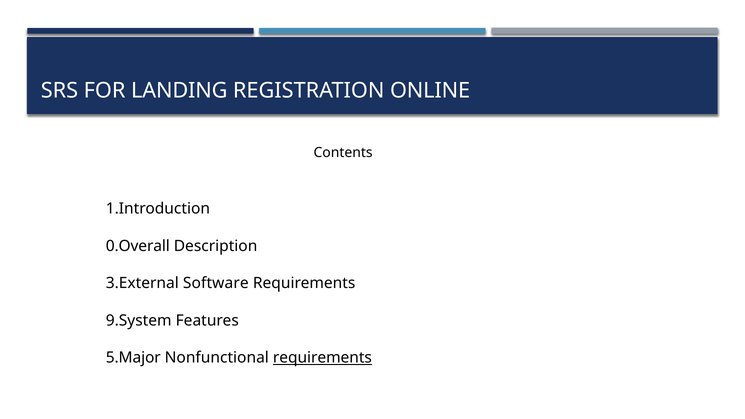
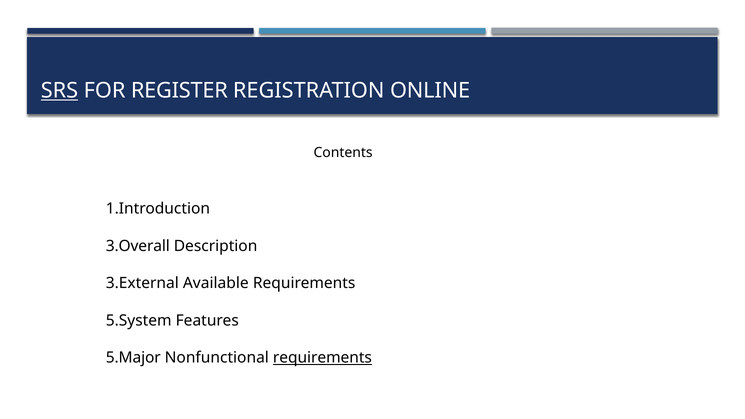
SRS underline: none -> present (59, 91)
LANDING: LANDING -> REGISTER (179, 91)
0.Overall: 0.Overall -> 3.Overall (138, 246)
Software: Software -> Available (216, 283)
9.System: 9.System -> 5.System (139, 321)
